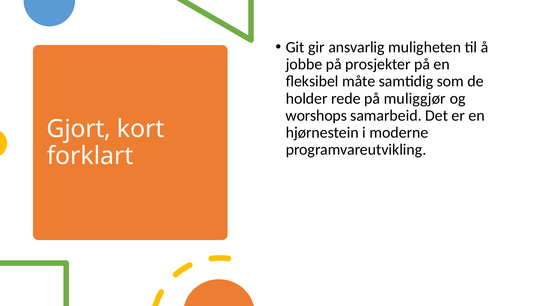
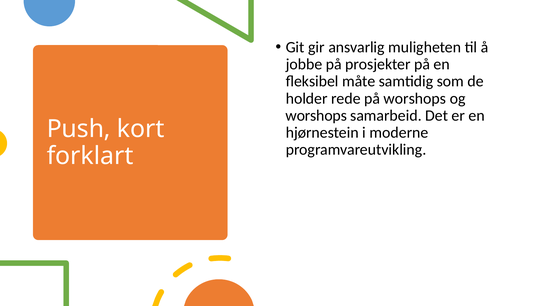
på muliggjør: muliggjør -> worshops (415, 98)
Gjort: Gjort -> Push (79, 129)
